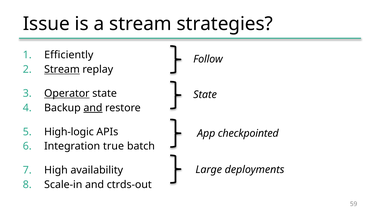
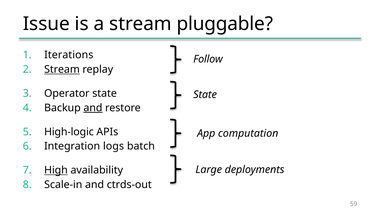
strategies: strategies -> pluggable (225, 24)
Efficiently: Efficiently -> Iterations (69, 55)
Operator underline: present -> none (67, 93)
checkpointed: checkpointed -> computation (248, 133)
true: true -> logs (114, 146)
High underline: none -> present (56, 170)
